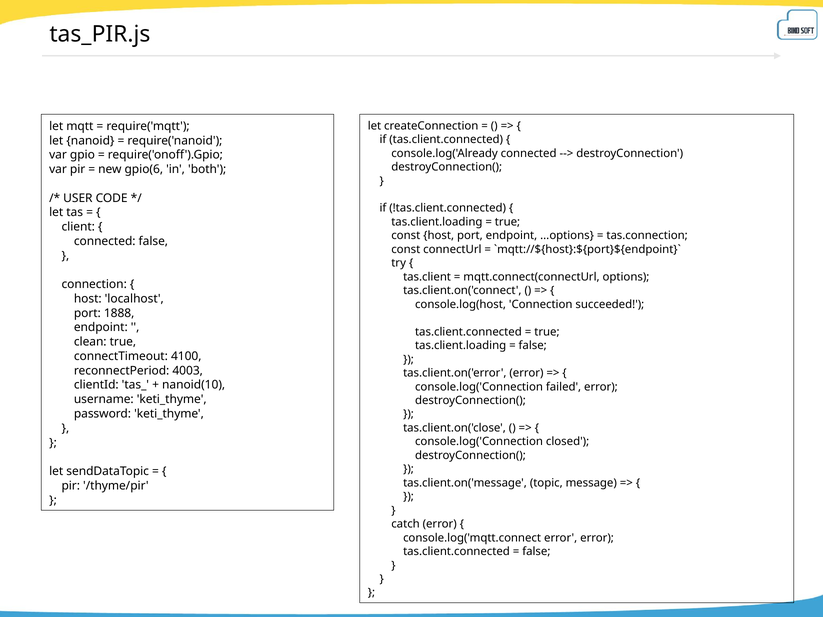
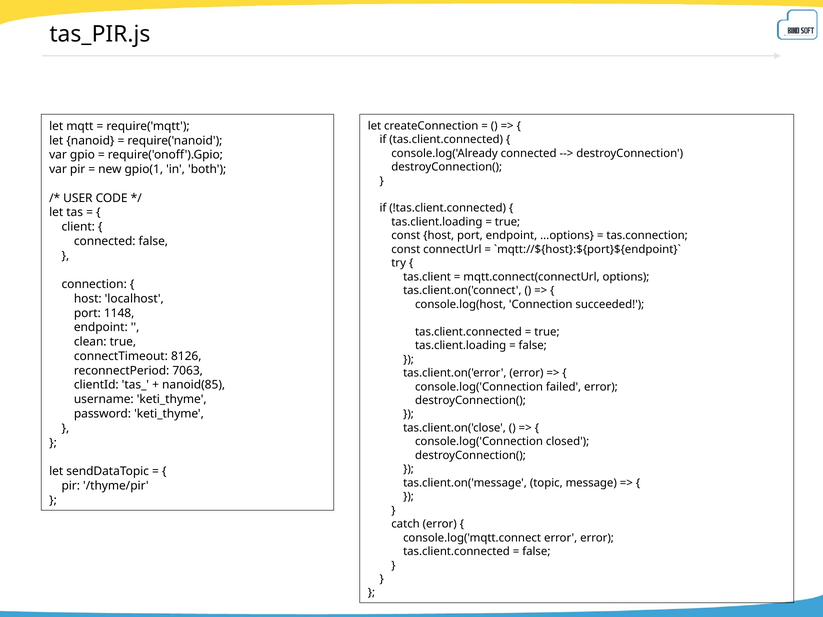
gpio(6: gpio(6 -> gpio(1 (144, 169)
1888: 1888 -> 1148 (119, 313)
4100: 4100 -> 8126 (186, 356)
4003: 4003 -> 7063 (188, 371)
nanoid(10: nanoid(10 -> nanoid(85 (194, 385)
